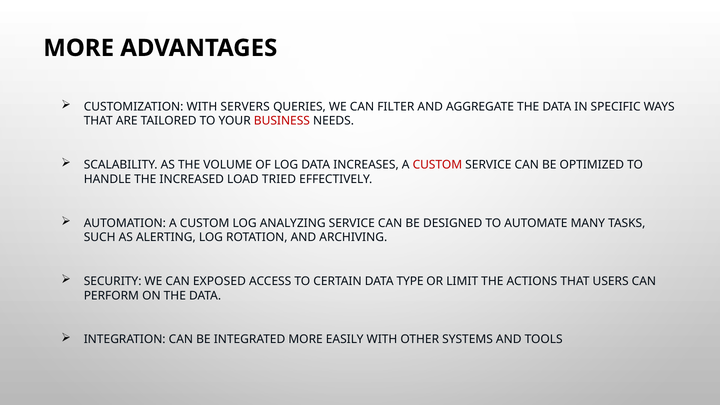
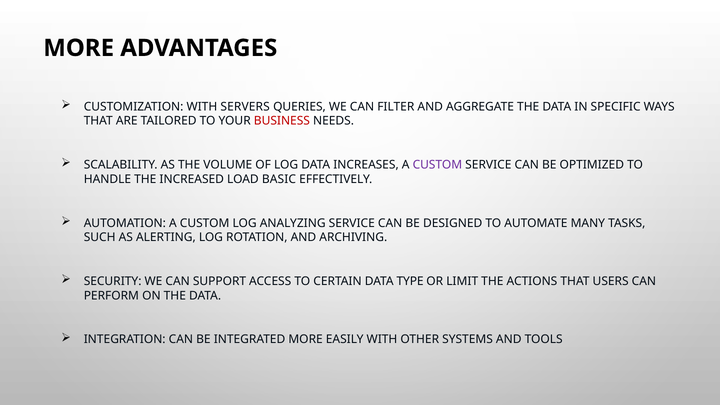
CUSTOM colour: red -> purple (437, 165)
TRIED: TRIED -> BASIC (279, 179)
EXPOSED: EXPOSED -> SUPPORT (220, 281)
